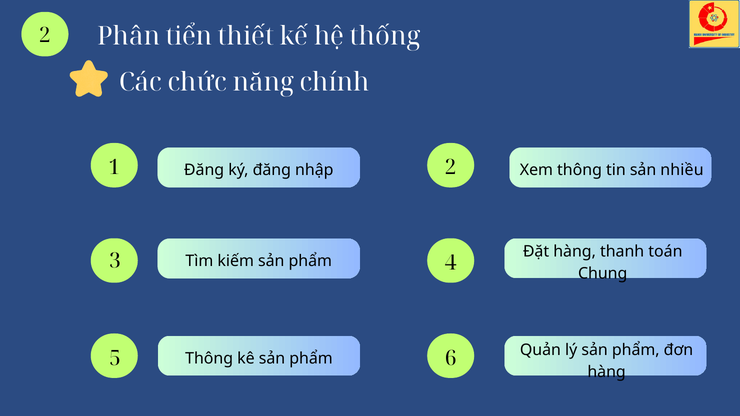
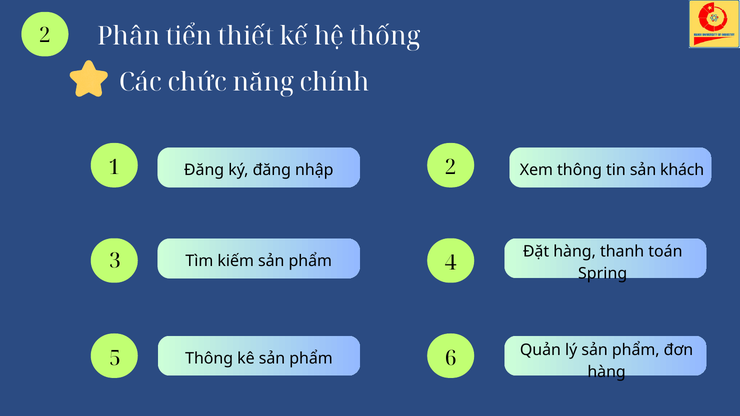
nhiều: nhiều -> khách (682, 170)
Chung: Chung -> Spring (603, 274)
